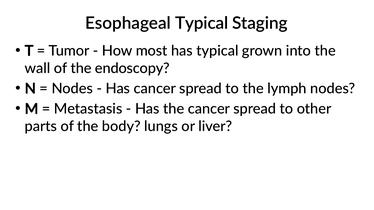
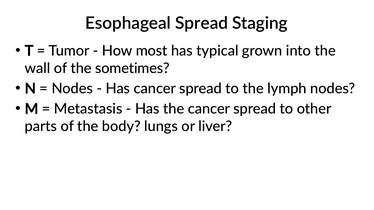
Esophageal Typical: Typical -> Spread (202, 23)
endoscopy: endoscopy -> sometimes (132, 68)
